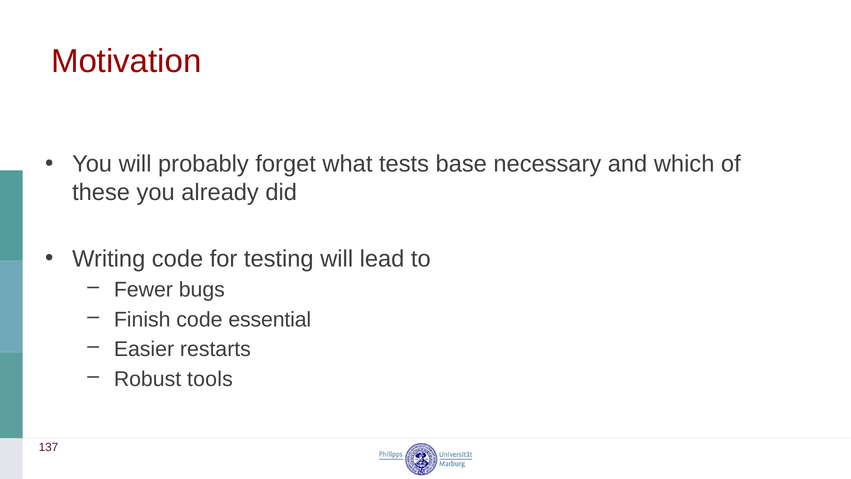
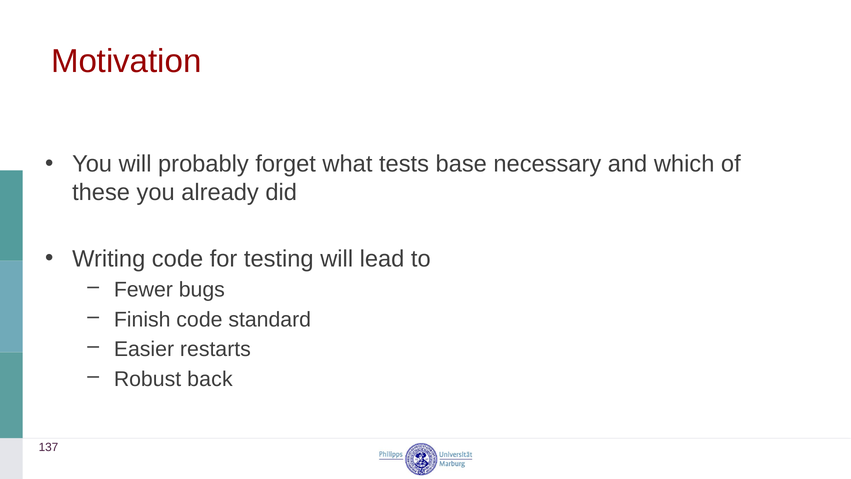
essential: essential -> standard (270, 319)
tools: tools -> back (210, 379)
